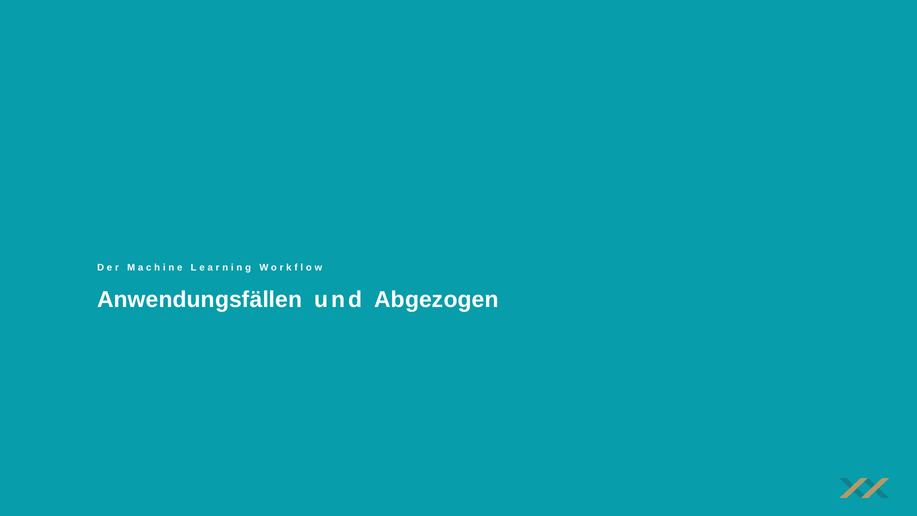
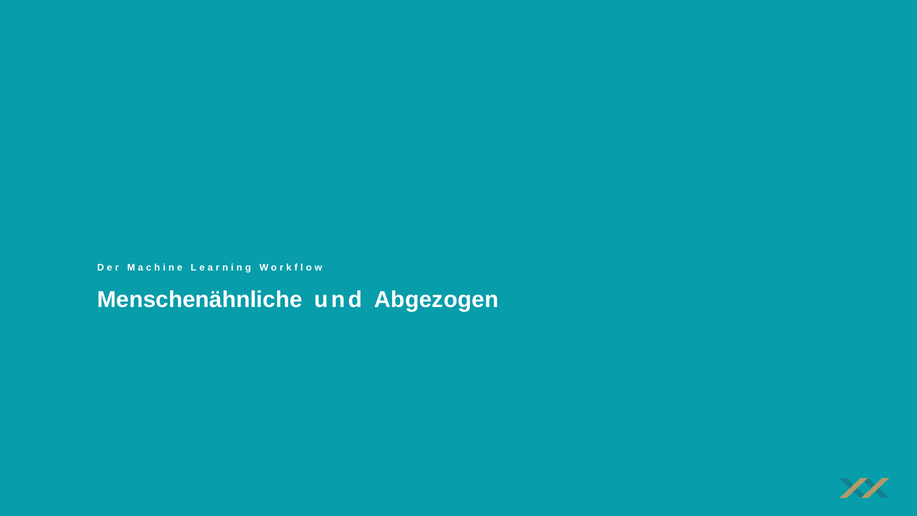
Anwendungsfällen: Anwendungsfällen -> Menschenähnliche (200, 300)
